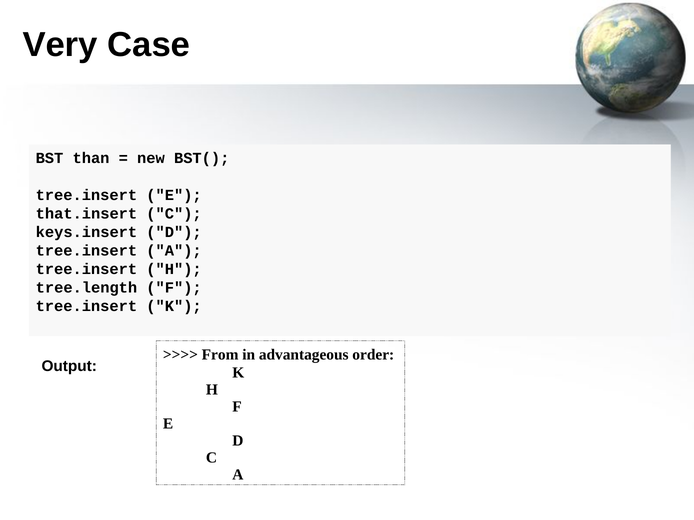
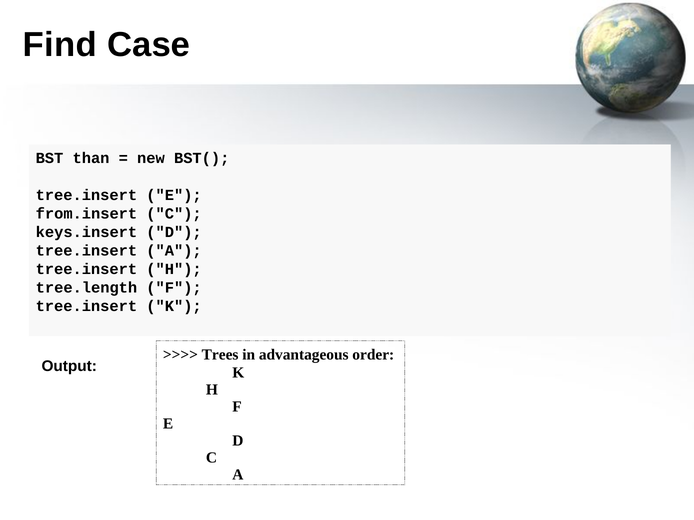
Very: Very -> Find (60, 45)
that.insert: that.insert -> from.insert (86, 214)
From: From -> Trees (220, 355)
